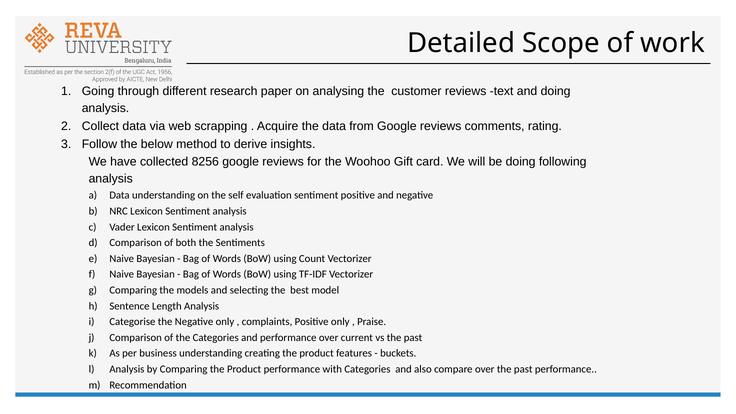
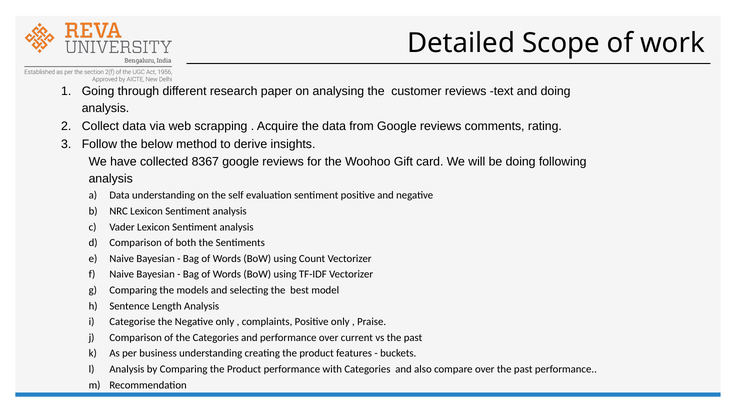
8256: 8256 -> 8367 (205, 162)
